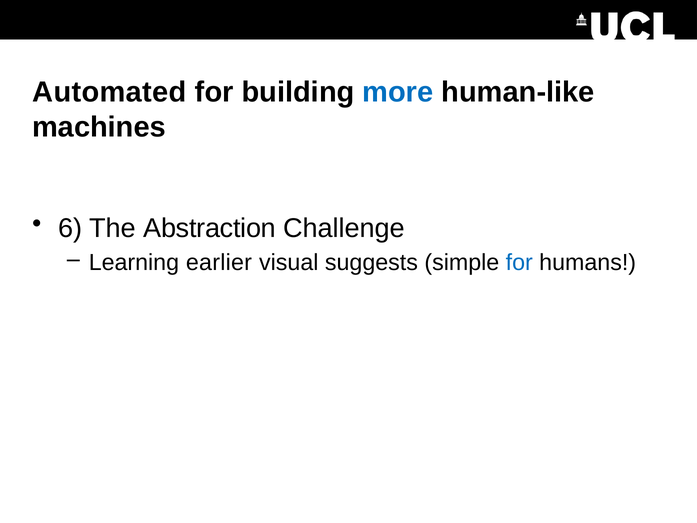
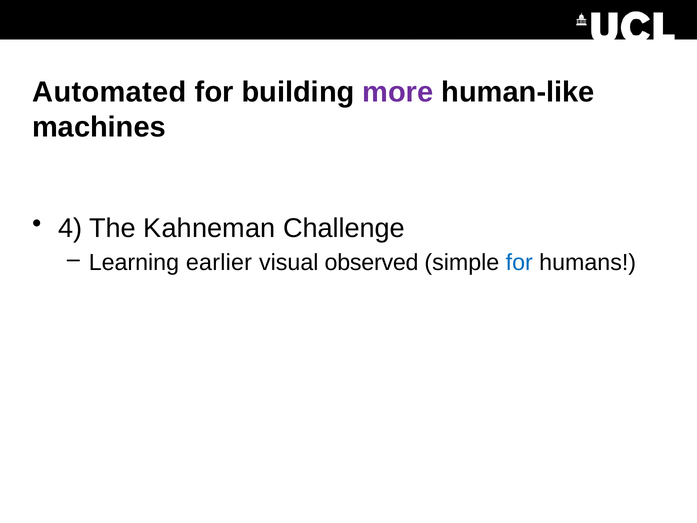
more colour: blue -> purple (398, 92)
6: 6 -> 4 (70, 228)
Abstraction: Abstraction -> Kahneman (209, 228)
suggests: suggests -> observed (372, 263)
